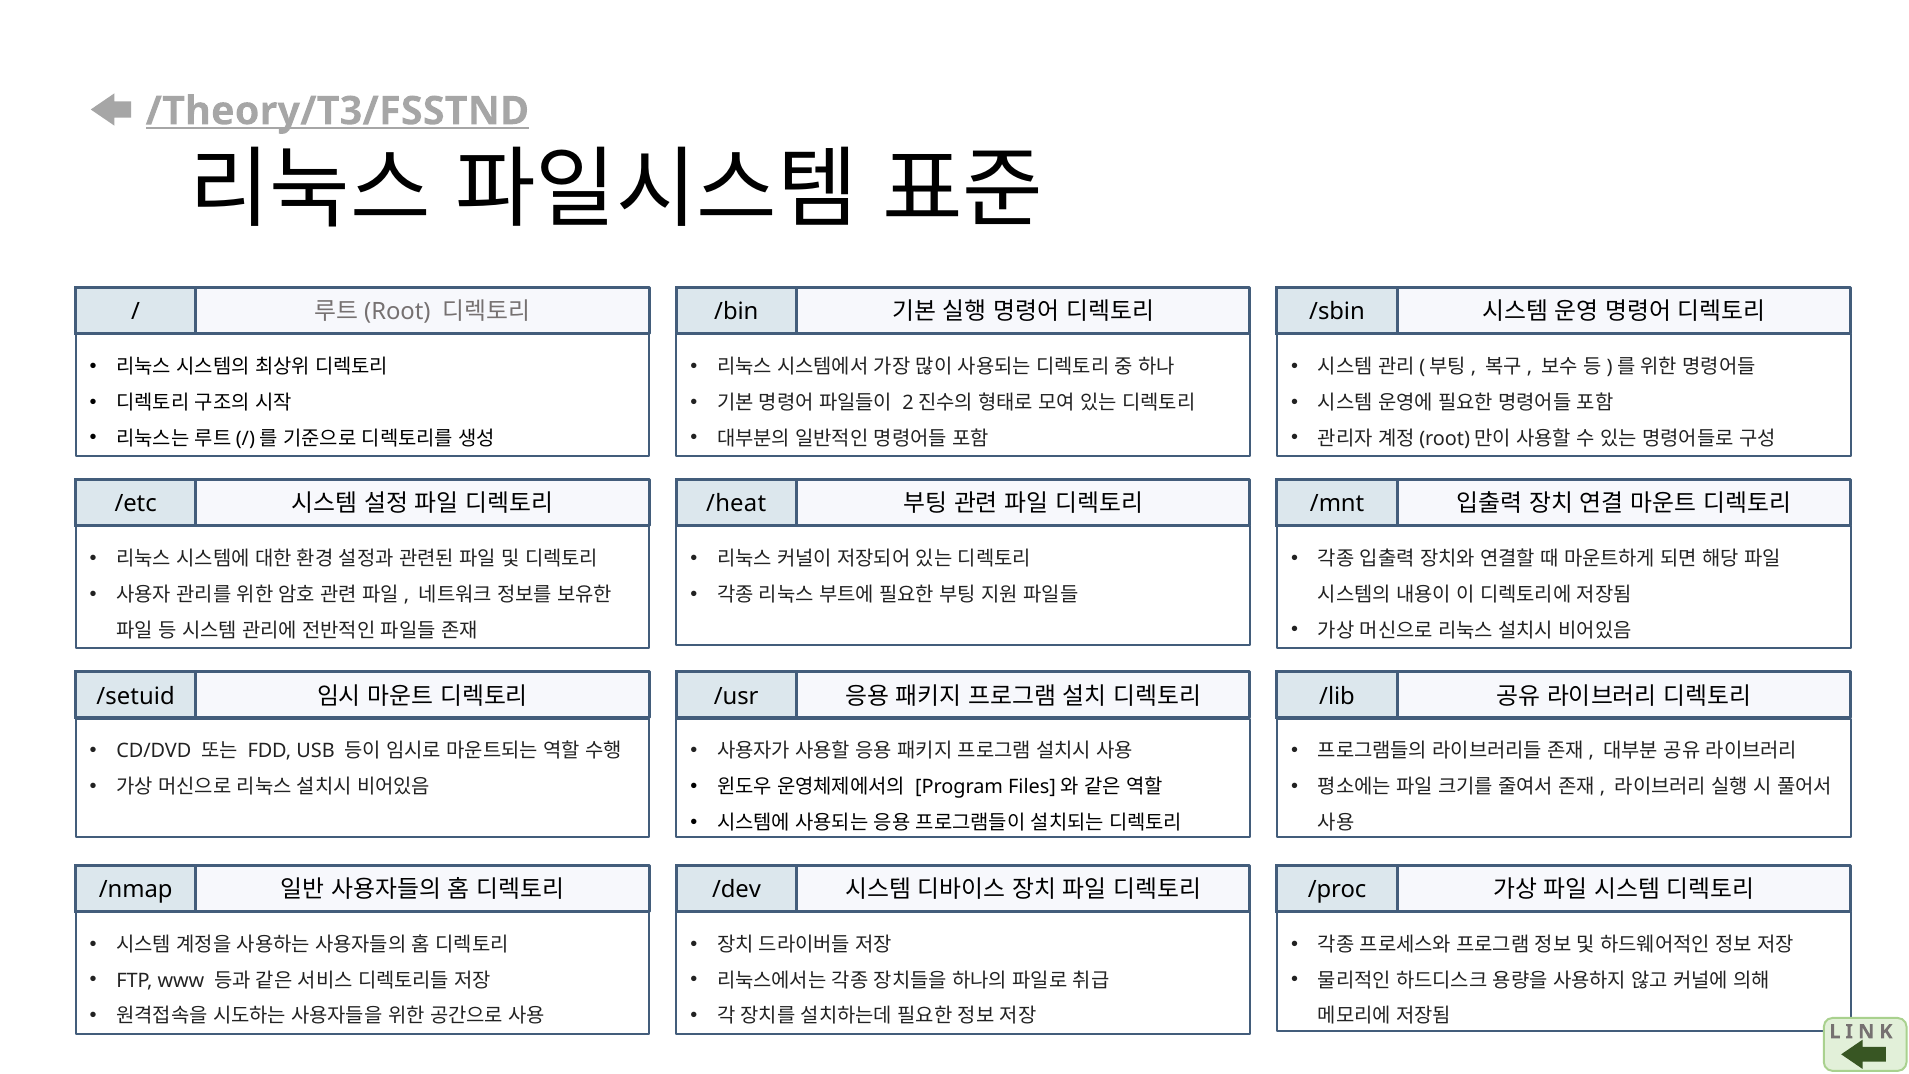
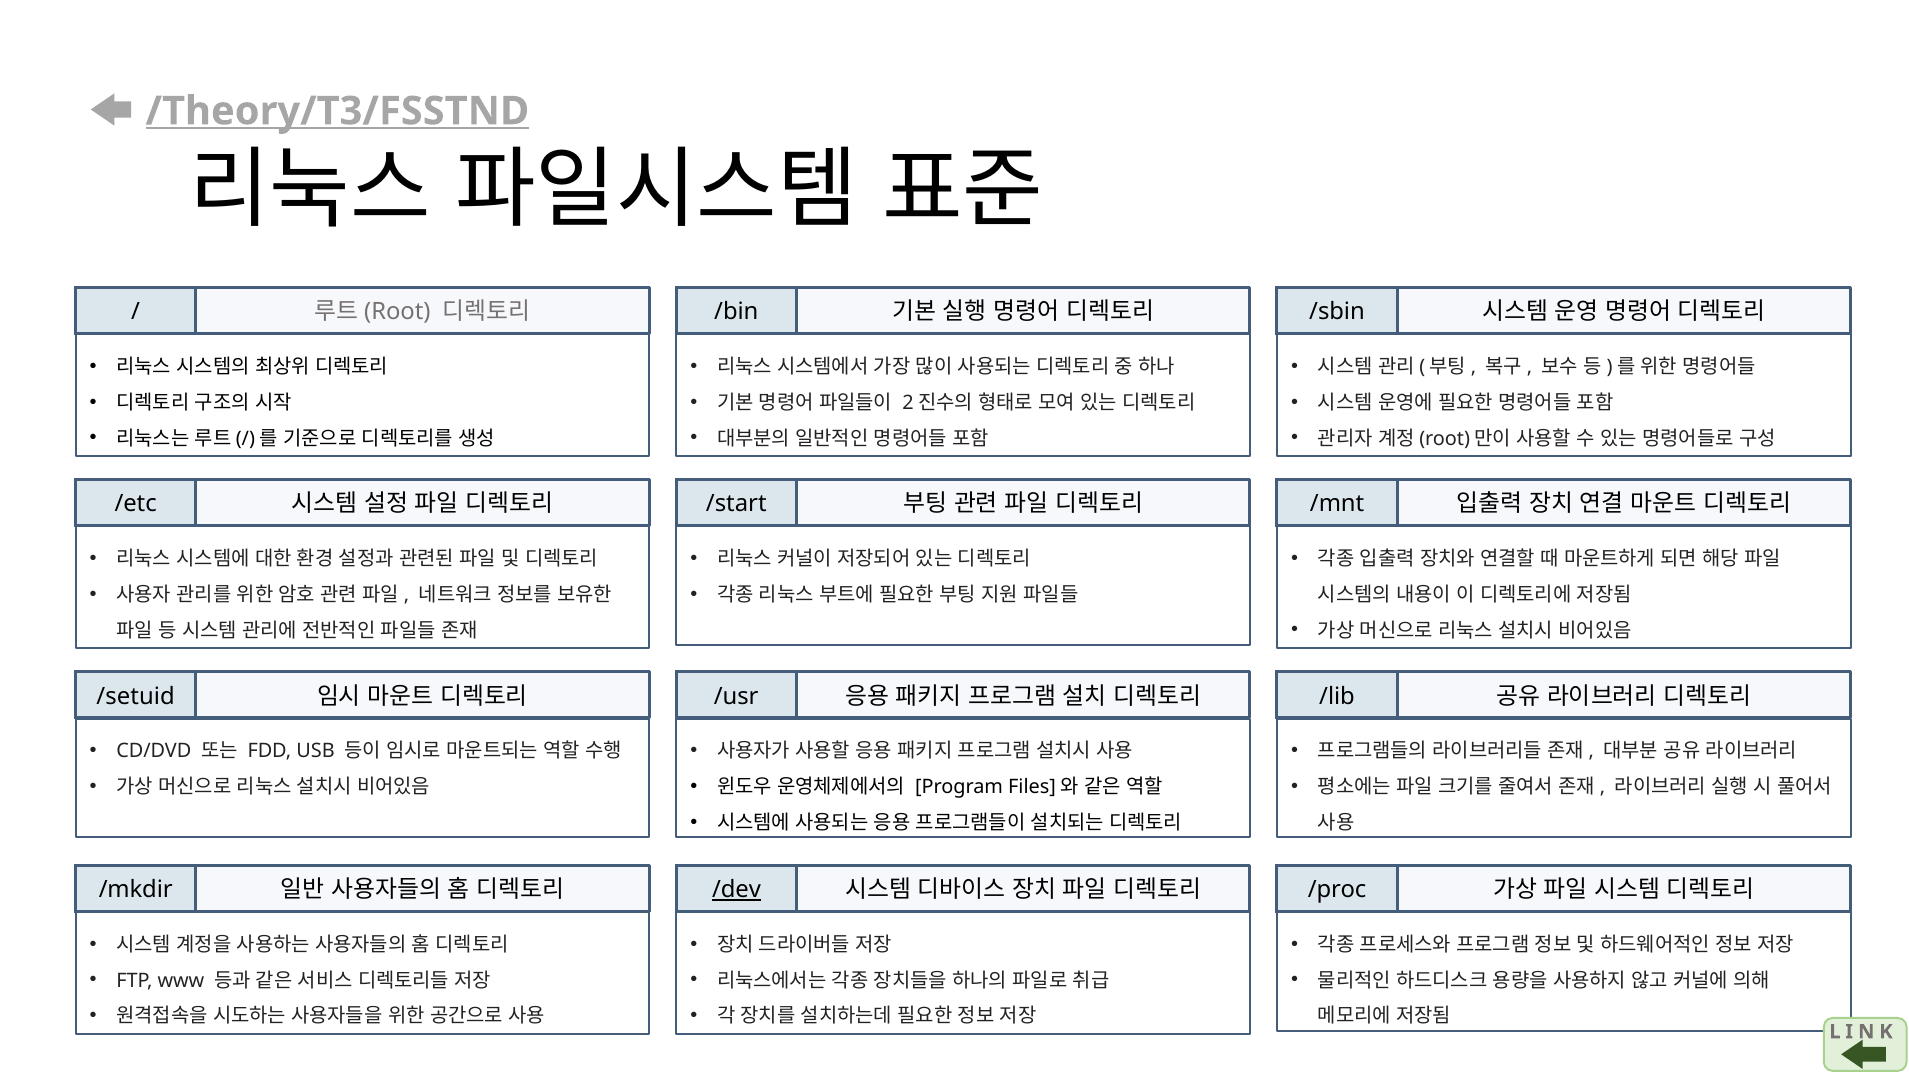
/heat: /heat -> /start (736, 504)
/nmap: /nmap -> /mkdir (136, 890)
/dev underline: none -> present (737, 890)
